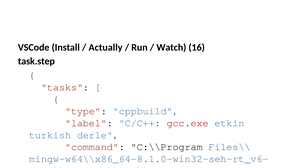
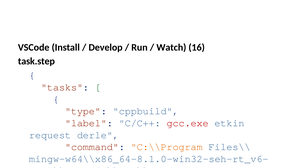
Actually: Actually -> Develop (106, 47)
turkish: turkish -> request (50, 135)
C:\\Program colour: black -> orange (167, 147)
